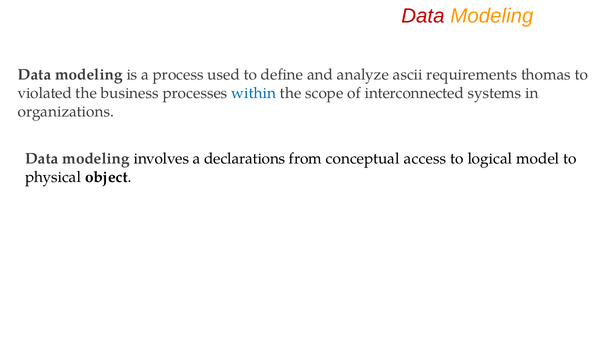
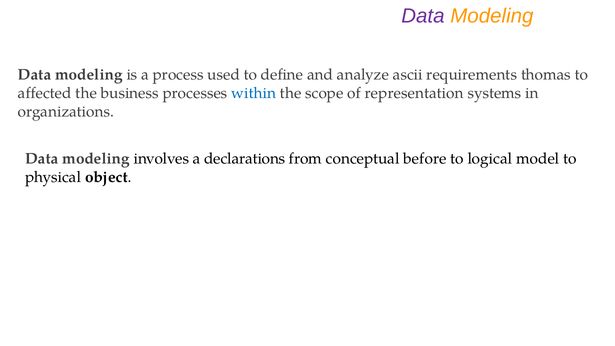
Data colour: red -> purple (423, 16)
violated: violated -> affected (45, 93)
interconnected: interconnected -> representation (414, 93)
access: access -> before (425, 159)
